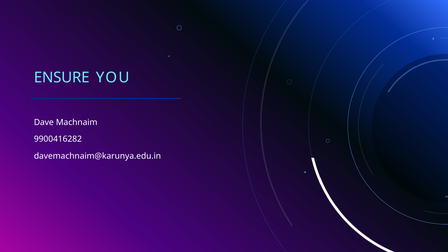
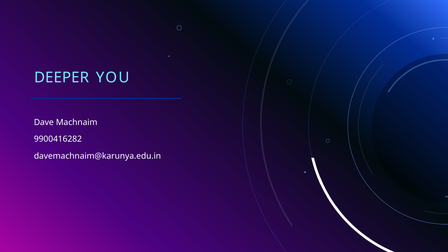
ENSURE: ENSURE -> DEEPER (62, 78)
